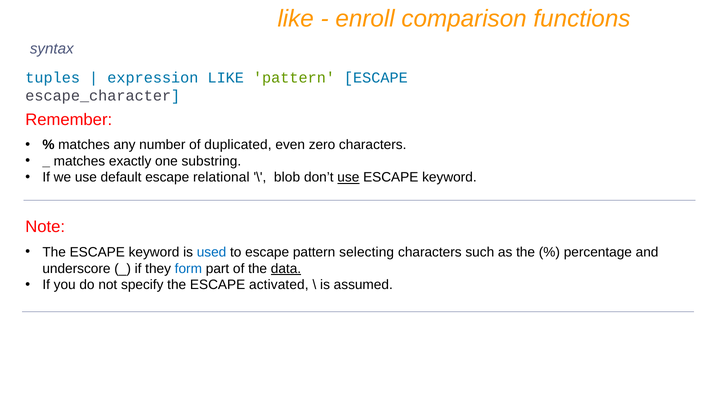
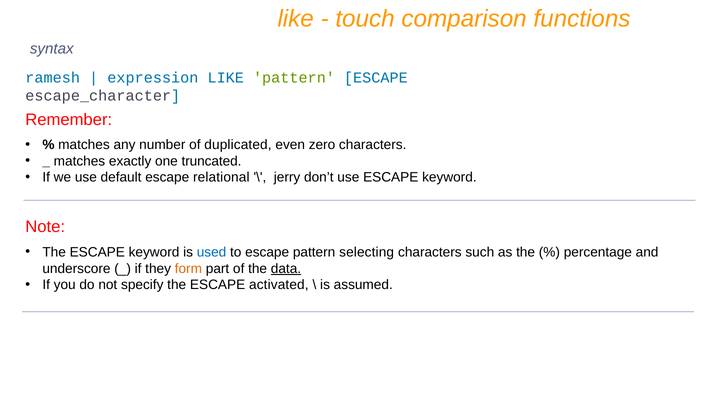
enroll: enroll -> touch (365, 19)
tuples: tuples -> ramesh (53, 77)
substring: substring -> truncated (212, 161)
blob: blob -> jerry (287, 177)
use underline: present -> none (348, 177)
form colour: blue -> orange (188, 268)
